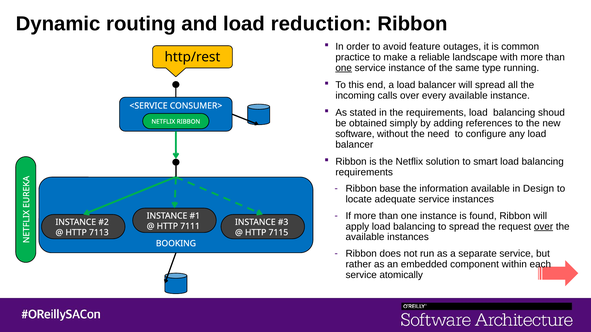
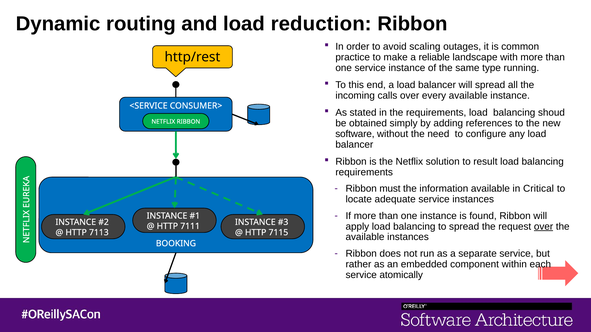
feature: feature -> scaling (425, 47)
one underline: present -> none (344, 68)
smart: smart -> result (485, 162)
base: base -> must (390, 189)
Design: Design -> Critical (539, 189)
